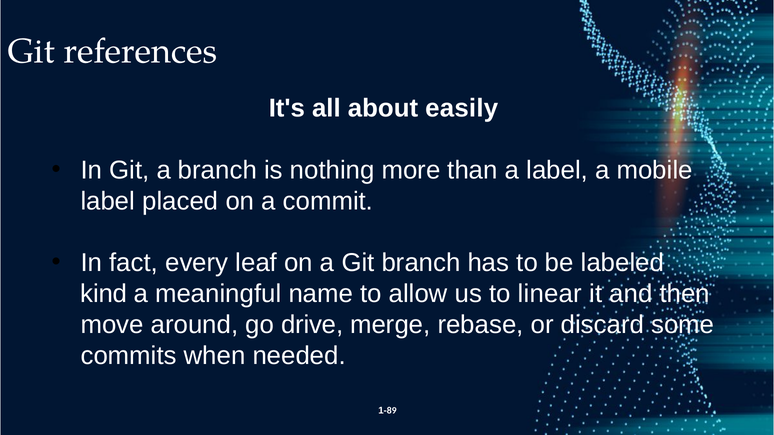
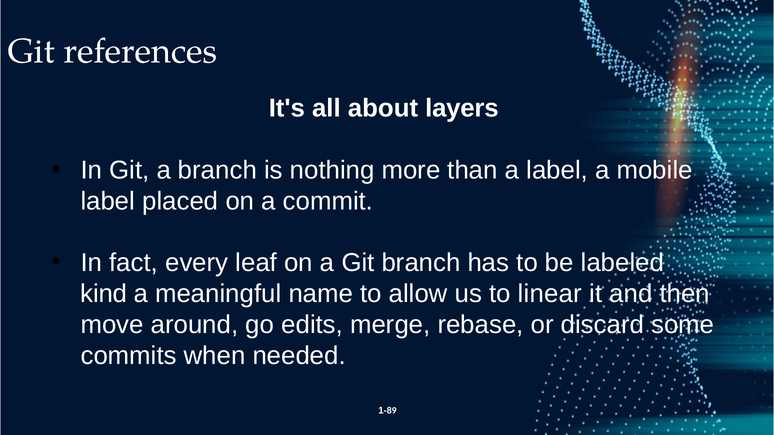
easily: easily -> layers (462, 108)
drive: drive -> edits (312, 325)
